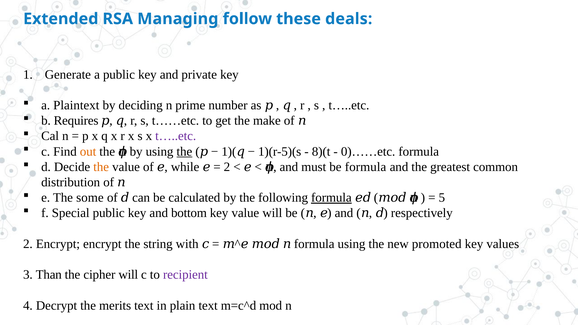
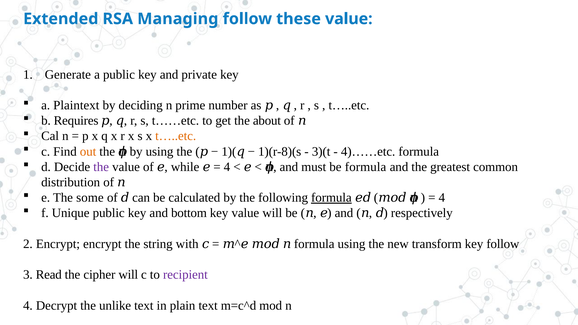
these deals: deals -> value (349, 19)
make: make -> about (267, 121)
t…..etc colour: purple -> orange (176, 136)
the underline: present -> none (184, 152)
1)(r-5)(s: 1)(r-5)(s -> 1)(r-8)(s (280, 152)
8)(t: 8)(t -> 3)(t (321, 152)
0)……etc: 0)……etc -> 4)……etc (368, 152)
the colour: orange -> purple (101, 167)
2: 2 -> 4 (227, 167)
5: 5 -> 4 (442, 198)
Special: Special -> Unique (71, 213)
promoted: promoted -> transform (437, 244)
key values: values -> follow (503, 244)
Than: Than -> Read (49, 275)
merits: merits -> unlike (115, 306)
